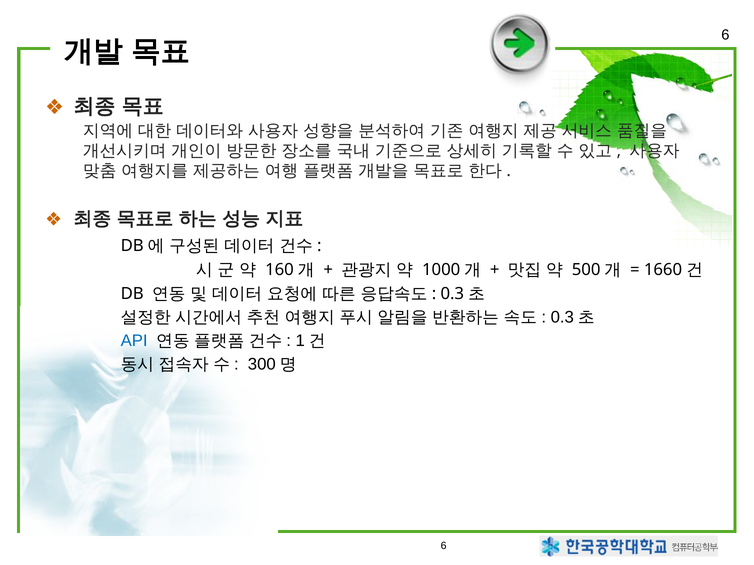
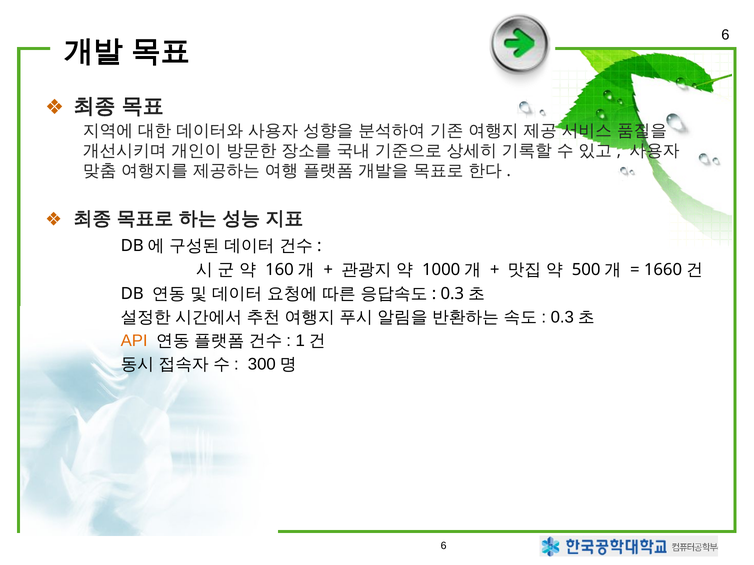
API colour: blue -> orange (134, 341)
